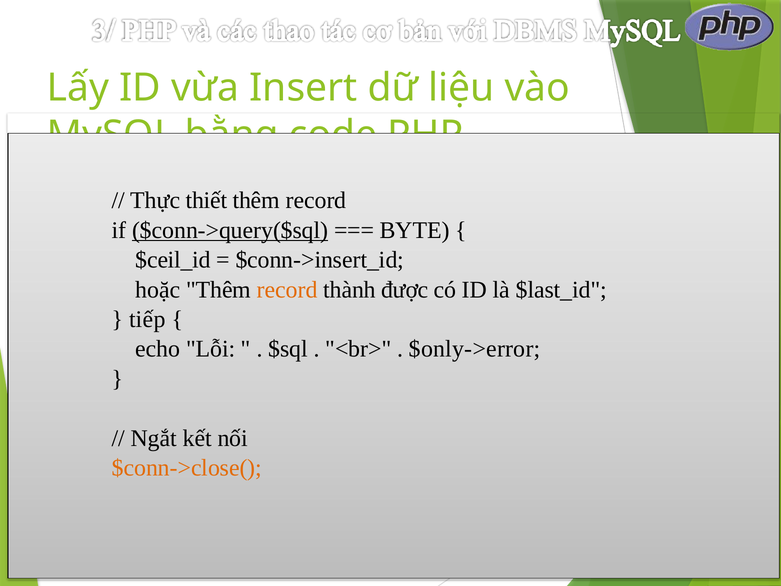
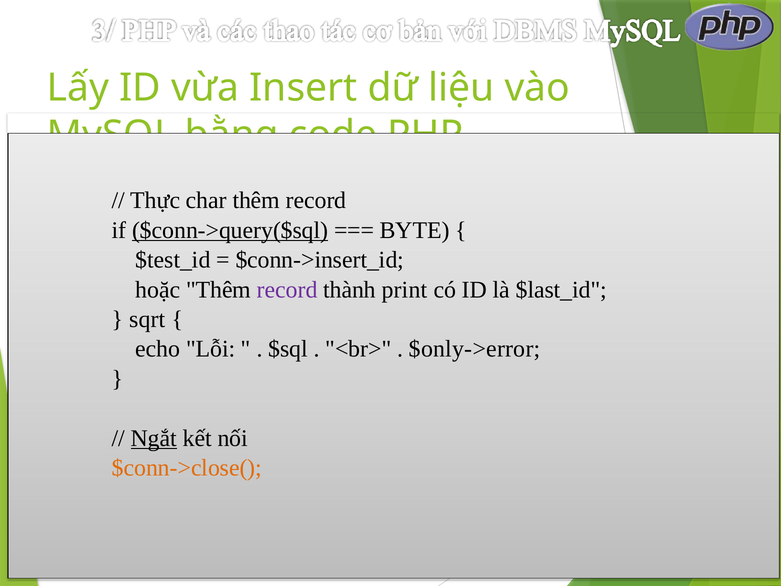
thiết: thiết -> char (206, 200)
$ceil_id: $ceil_id -> $test_id (173, 260)
record colour: orange -> purple (287, 290)
được: được -> print (405, 290)
tiếp: tiếp -> sqrt (147, 319)
Ngắt underline: none -> present (154, 438)
